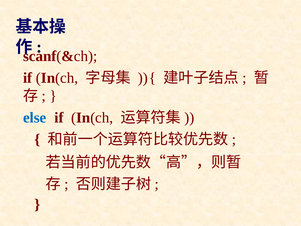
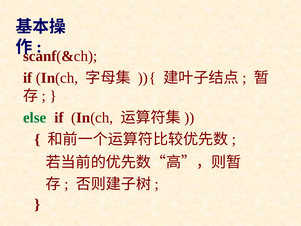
else colour: blue -> green (35, 118)
